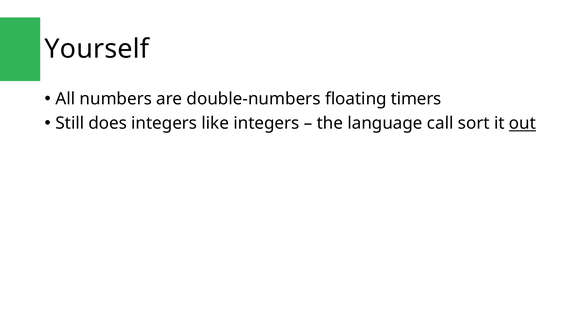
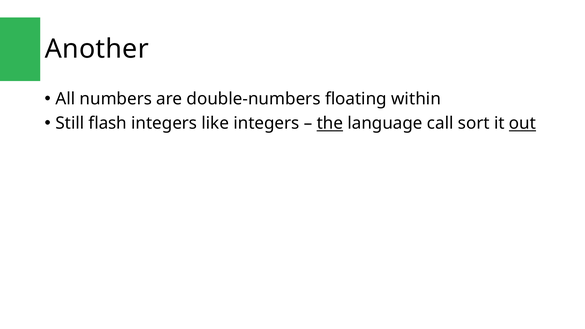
Yourself: Yourself -> Another (97, 49)
timers: timers -> within (416, 99)
does: does -> flash (108, 123)
the underline: none -> present (330, 123)
